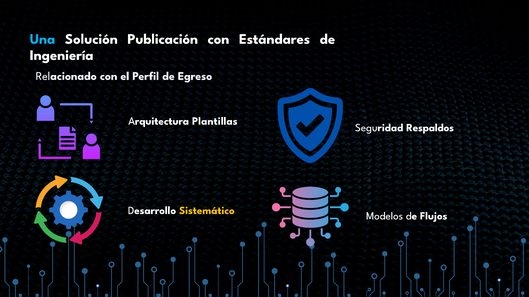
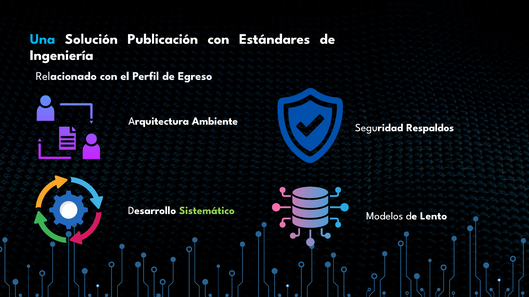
Plantillas: Plantillas -> Ambiente (215, 121)
Sistemático colour: yellow -> light green (207, 211)
Flujos: Flujos -> Lento (434, 216)
